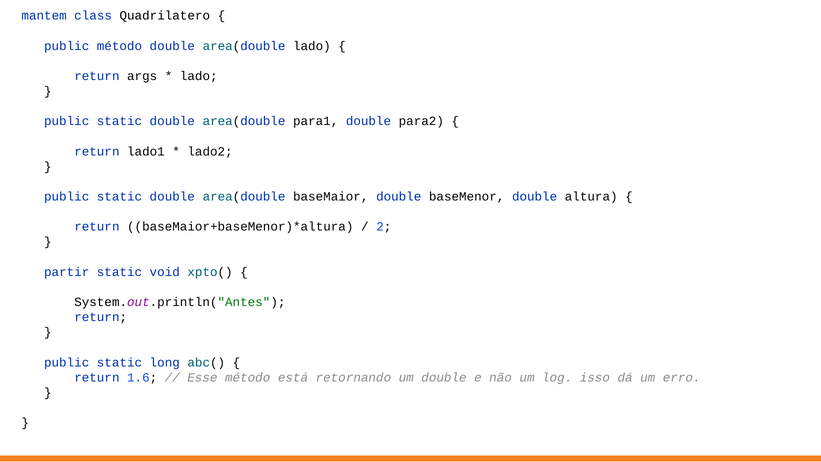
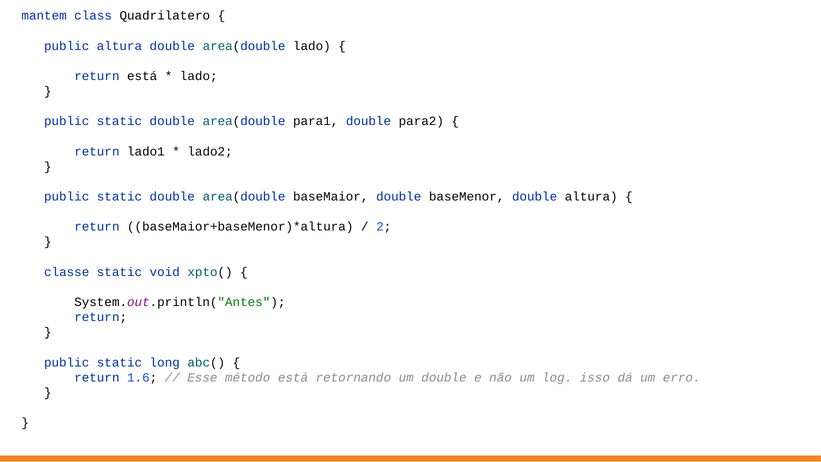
public método: método -> altura (119, 46)
return args: args -> está (142, 76)
partir: partir -> classe (67, 272)
